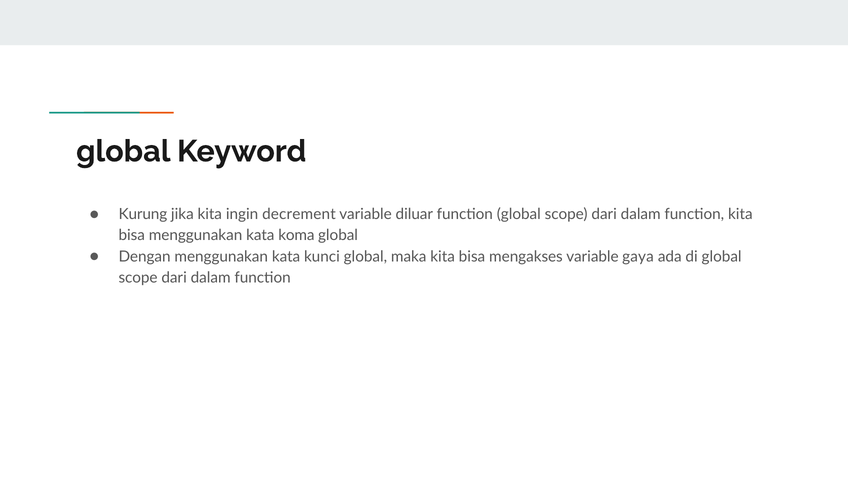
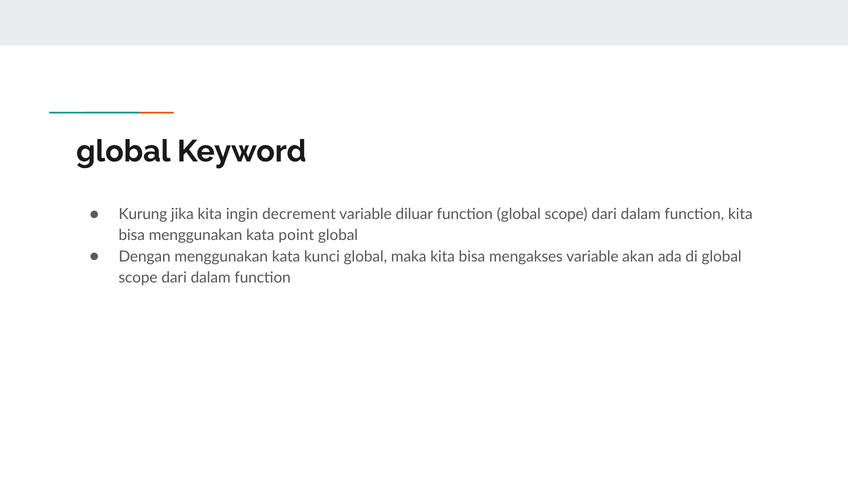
koma: koma -> point (296, 235)
gaya: gaya -> akan (638, 257)
